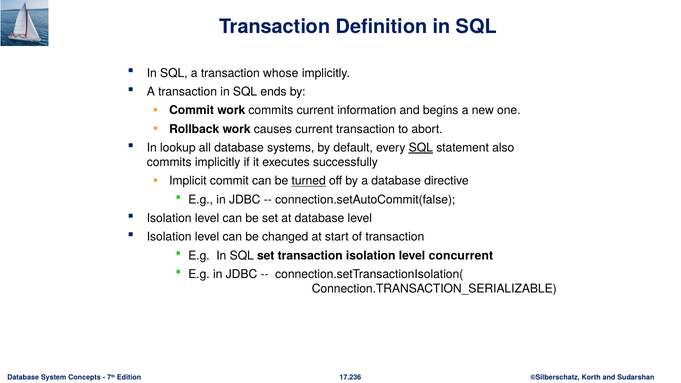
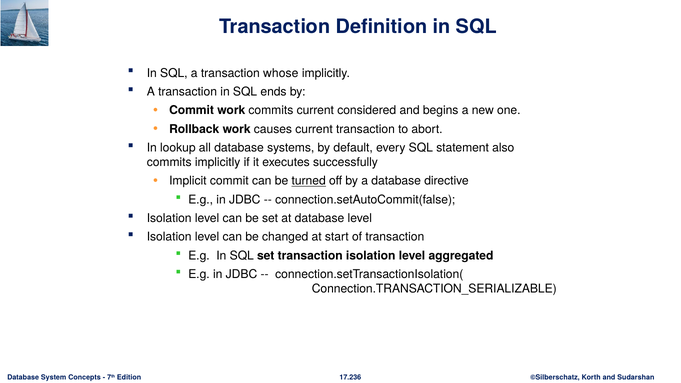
information: information -> considered (367, 110)
SQL underline: present -> none (421, 148)
concurrent: concurrent -> aggregated (461, 256)
